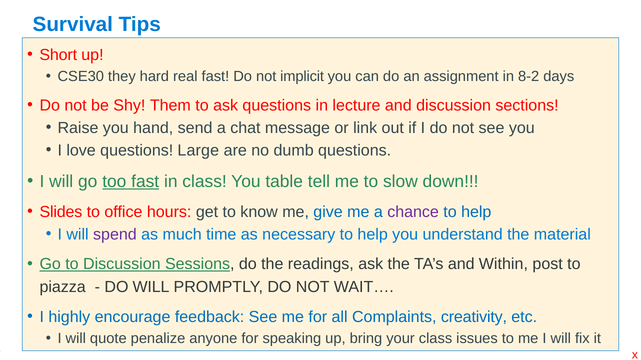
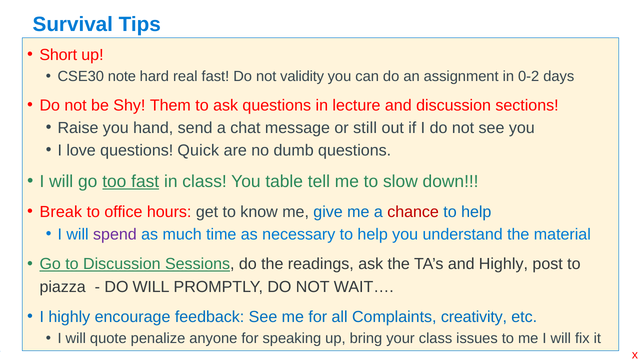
they: they -> note (122, 77)
implicit: implicit -> validity (302, 77)
8-2: 8-2 -> 0-2 (529, 77)
link: link -> still (365, 128)
Large: Large -> Quick (198, 151)
Slides: Slides -> Break (61, 212)
chance colour: purple -> red (413, 212)
and Within: Within -> Highly (503, 265)
